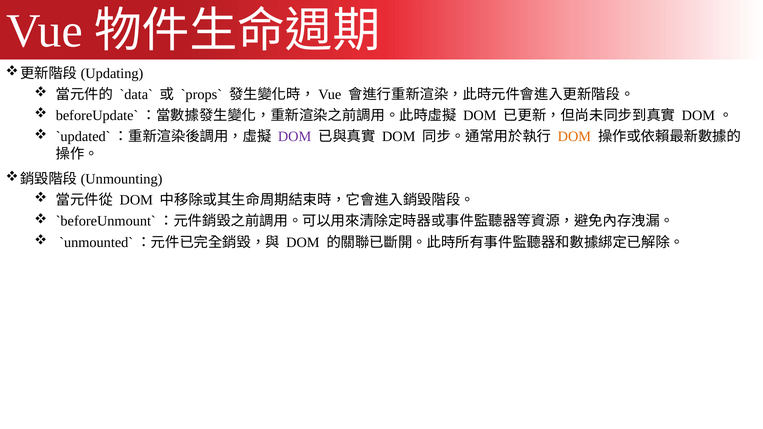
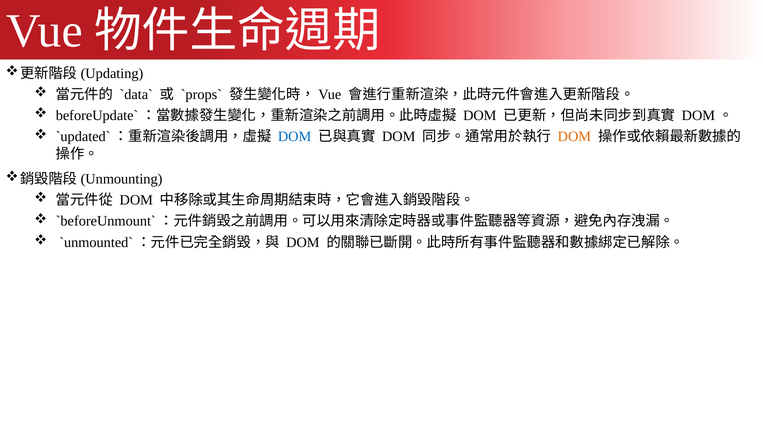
DOM colour: purple -> blue (295, 137)
